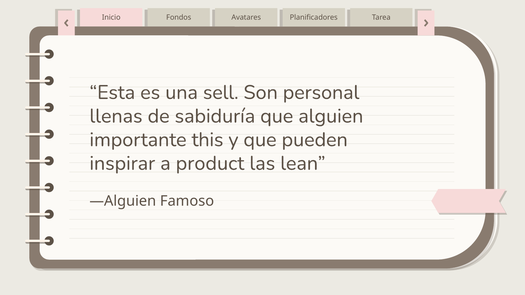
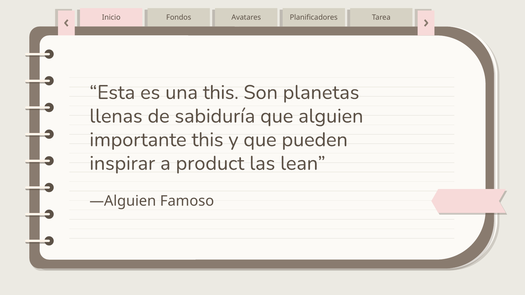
una sell: sell -> this (221, 93)
personal: personal -> planetas (321, 93)
